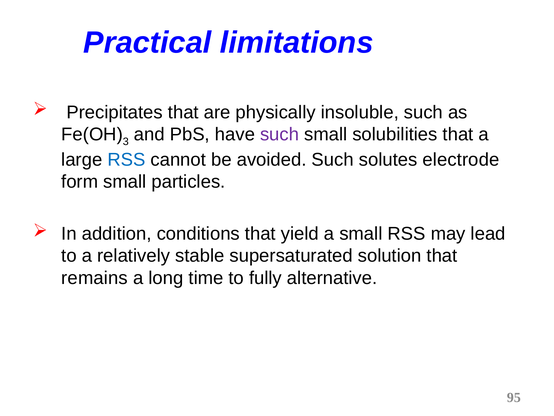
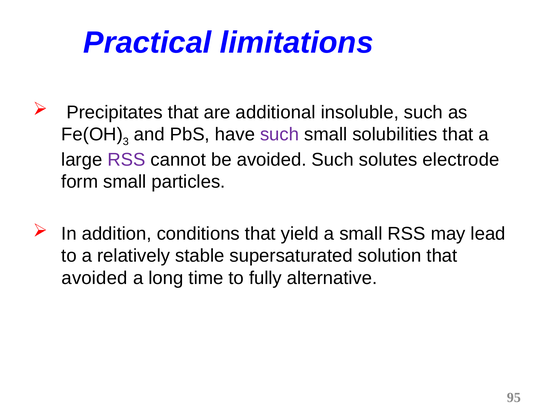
physically: physically -> additional (276, 112)
RSS colour: blue -> purple (126, 159)
remains: remains -> avoided (95, 278)
